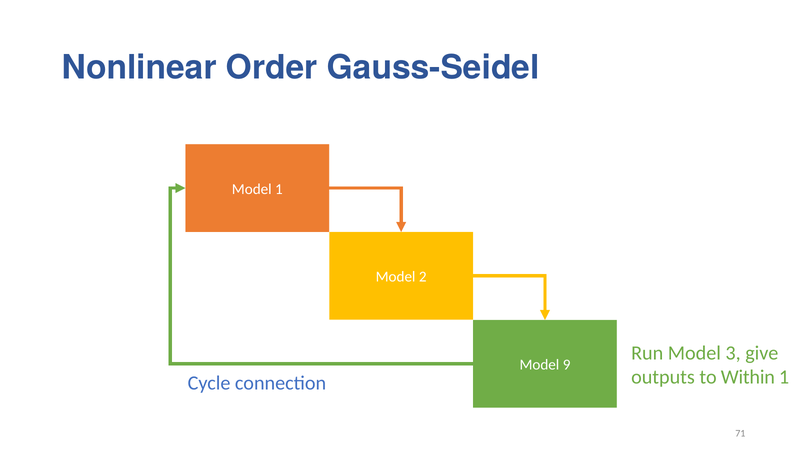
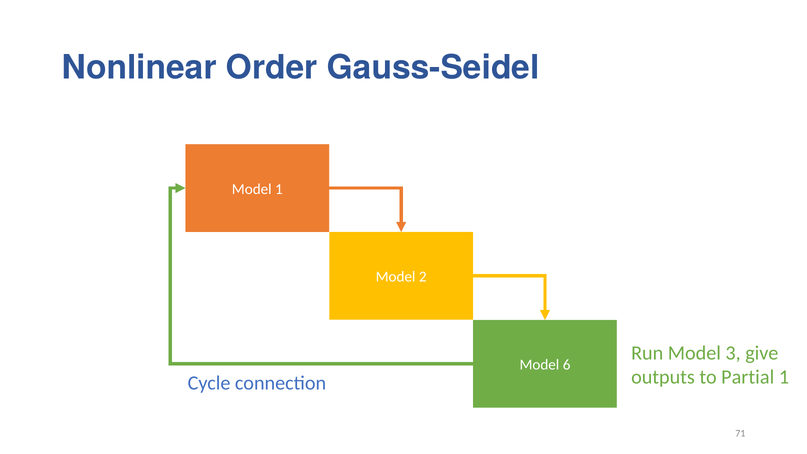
9: 9 -> 6 (567, 365)
Within: Within -> Partial (748, 377)
